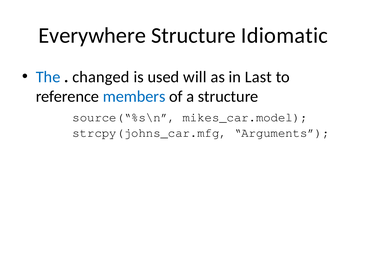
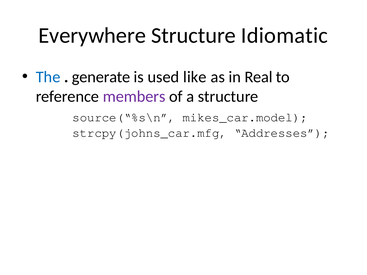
changed: changed -> generate (101, 77)
will: will -> like (195, 77)
Last: Last -> Real (259, 77)
members colour: blue -> purple (134, 97)
Arguments: Arguments -> Addresses (282, 133)
